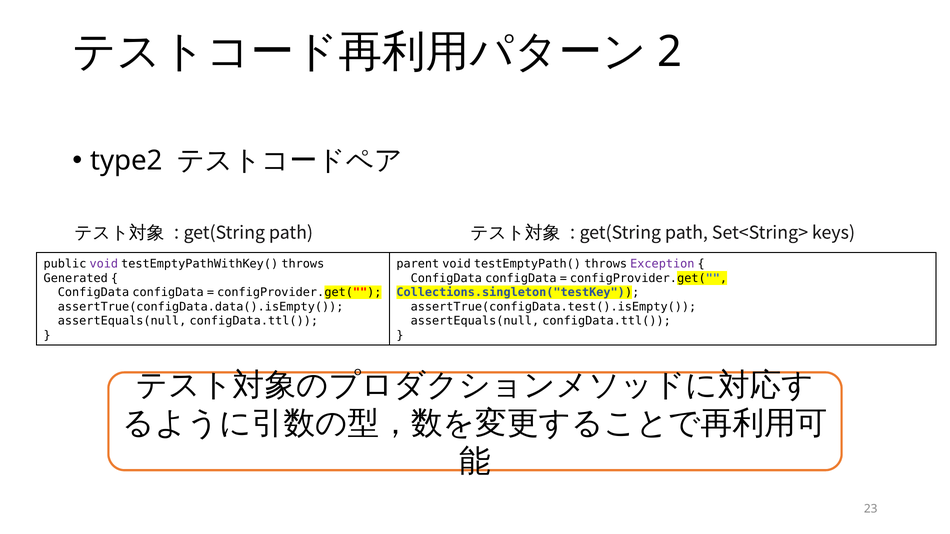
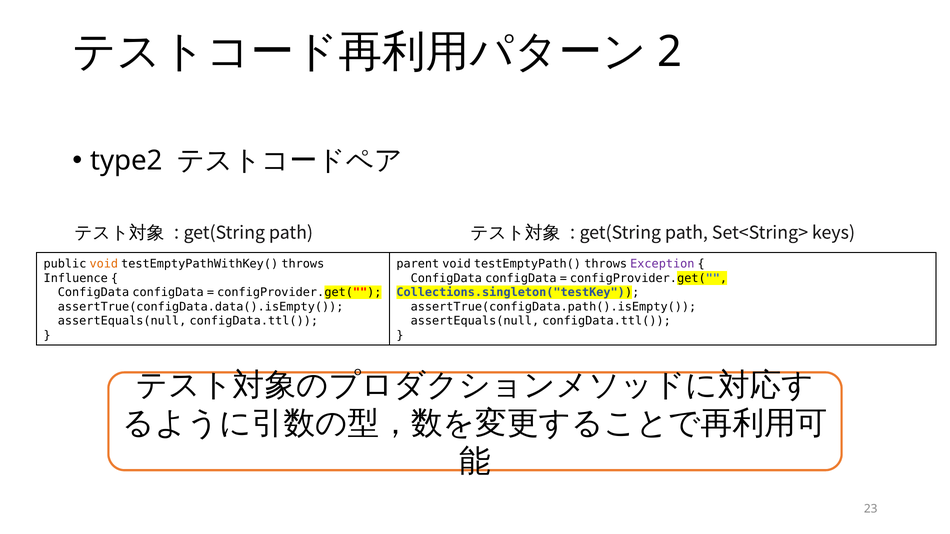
void colour: purple -> orange (104, 264)
Generated: Generated -> Influence (76, 278)
assertTrue(configData.test().isEmpty(: assertTrue(configData.test().isEmpty( -> assertTrue(configData.path().isEmpty( (553, 307)
